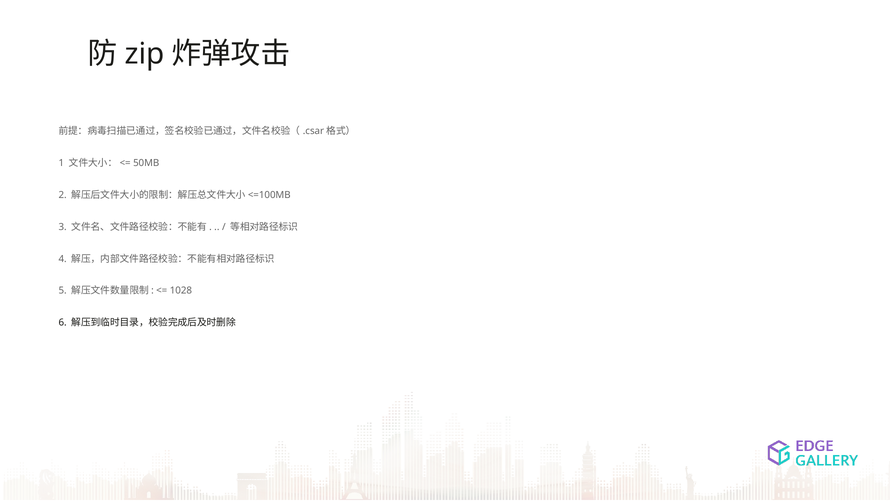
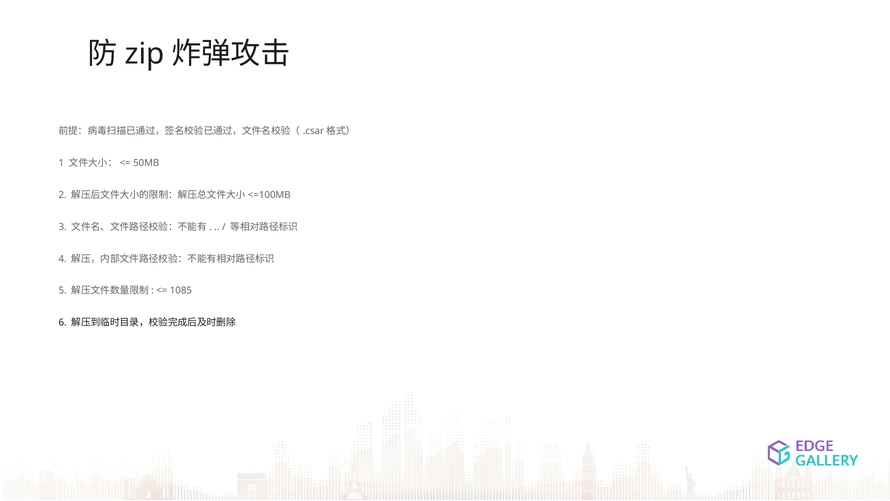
1028: 1028 -> 1085 (181, 290)
